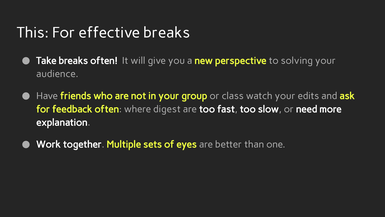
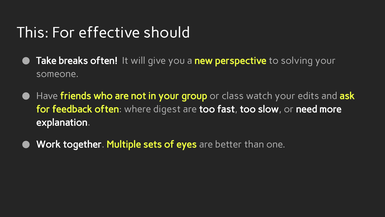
effective breaks: breaks -> should (167, 33)
audience: audience -> someone (57, 74)
